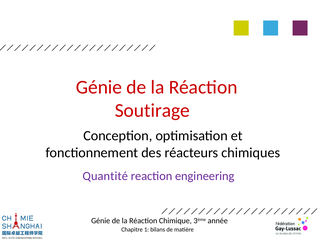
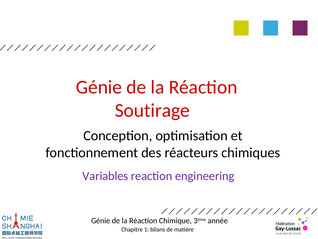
Quantité: Quantité -> Variables (105, 176)
